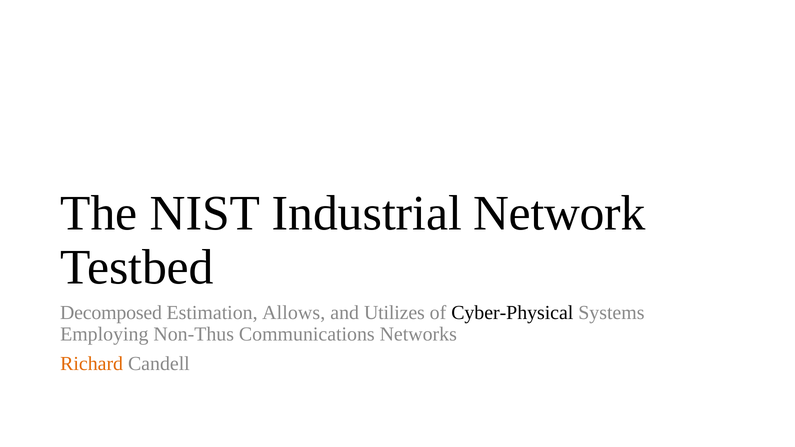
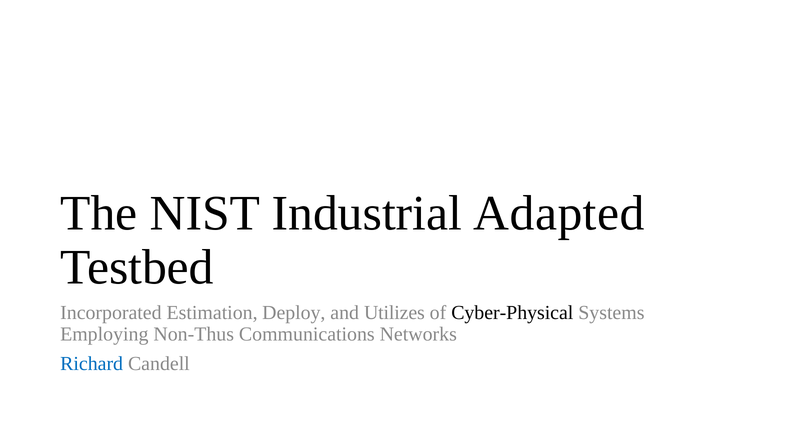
Network: Network -> Adapted (559, 214)
Decomposed: Decomposed -> Incorporated (111, 313)
Allows: Allows -> Deploy (294, 313)
Richard colour: orange -> blue (92, 364)
